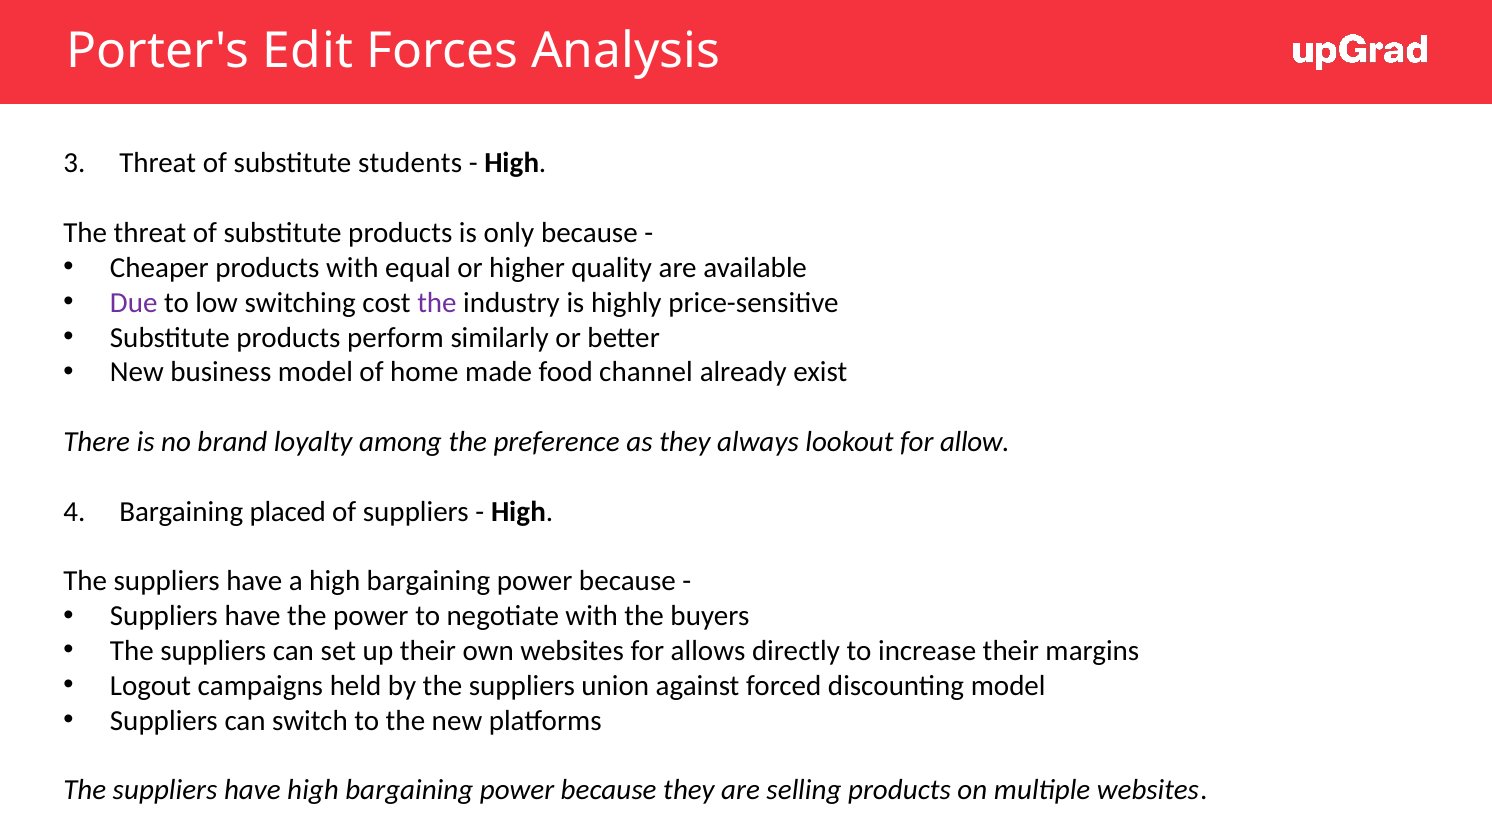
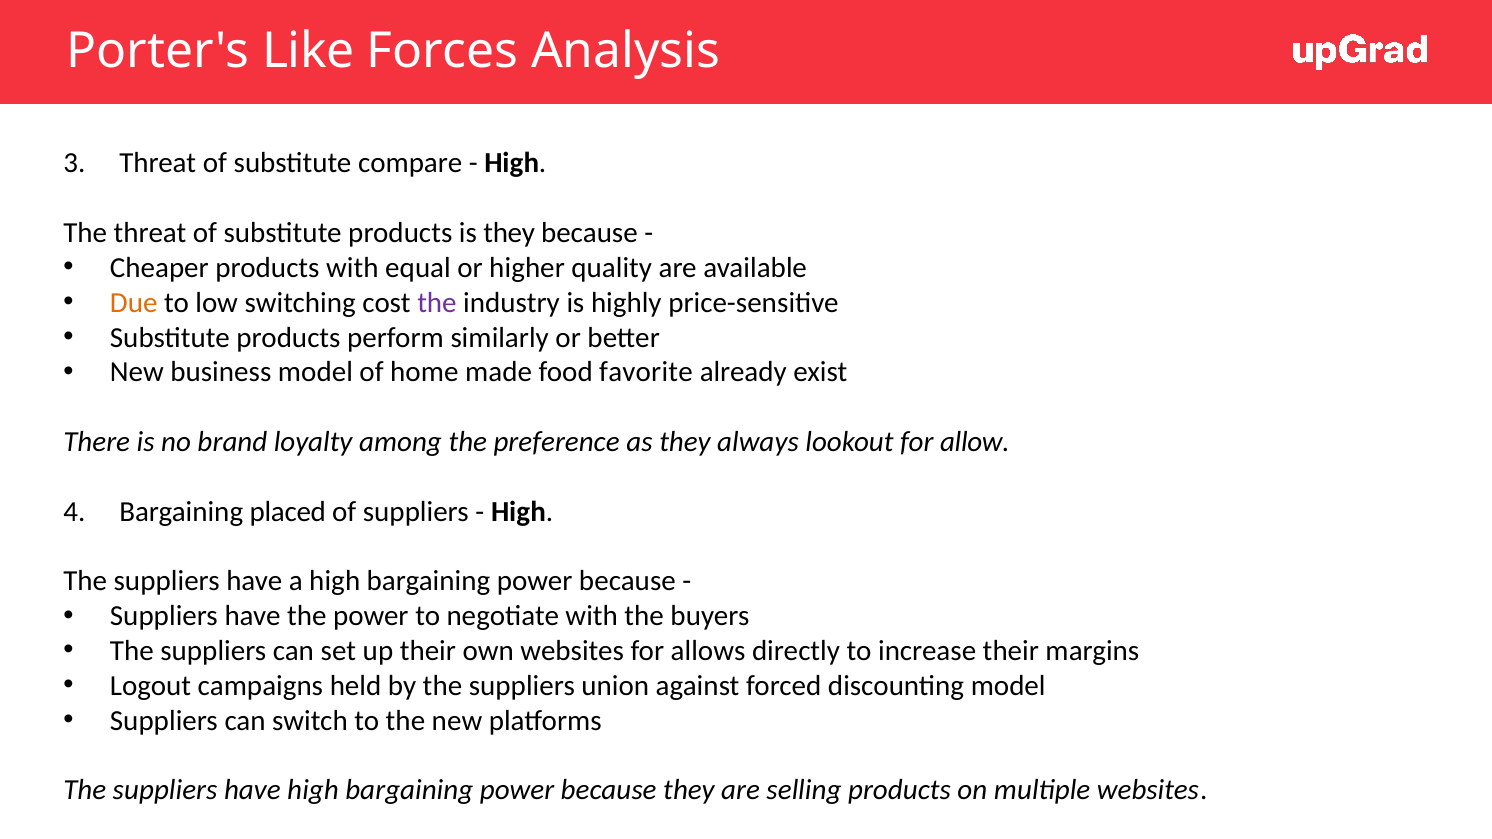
Edit: Edit -> Like (308, 51)
students: students -> compare (410, 163)
is only: only -> they (509, 233)
Due colour: purple -> orange (134, 303)
channel: channel -> favorite (646, 372)
